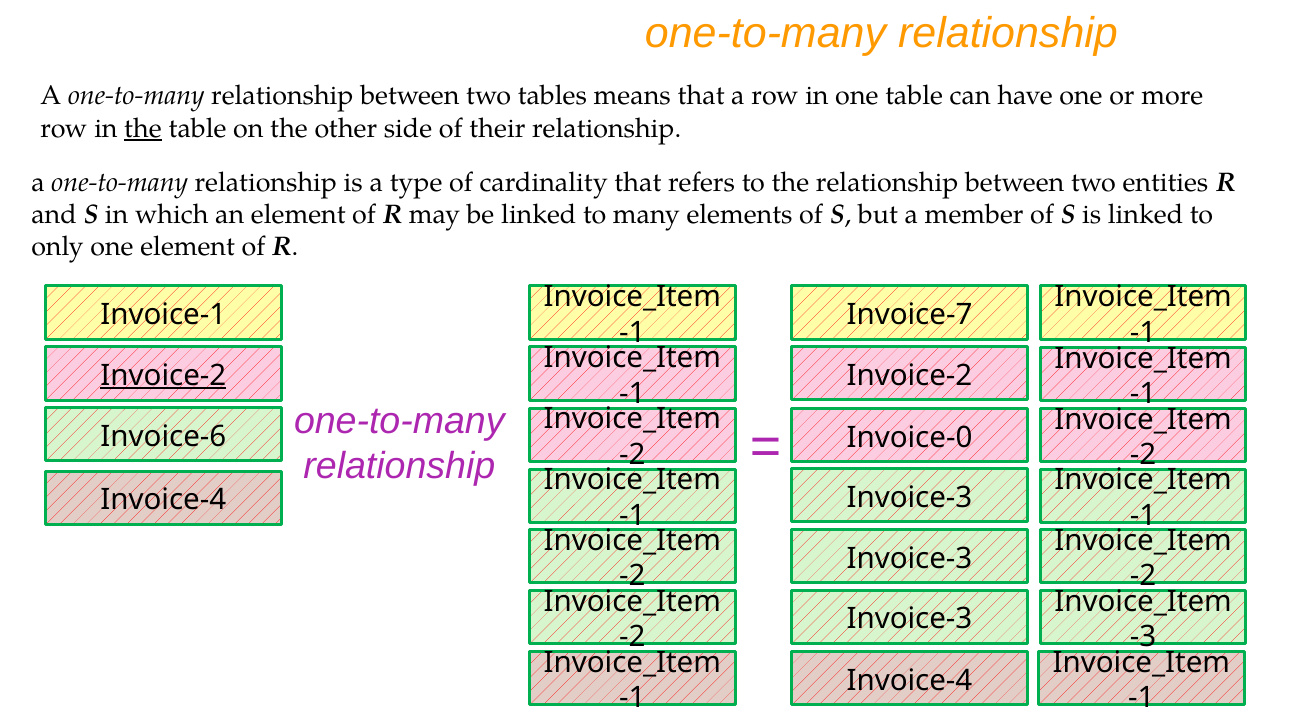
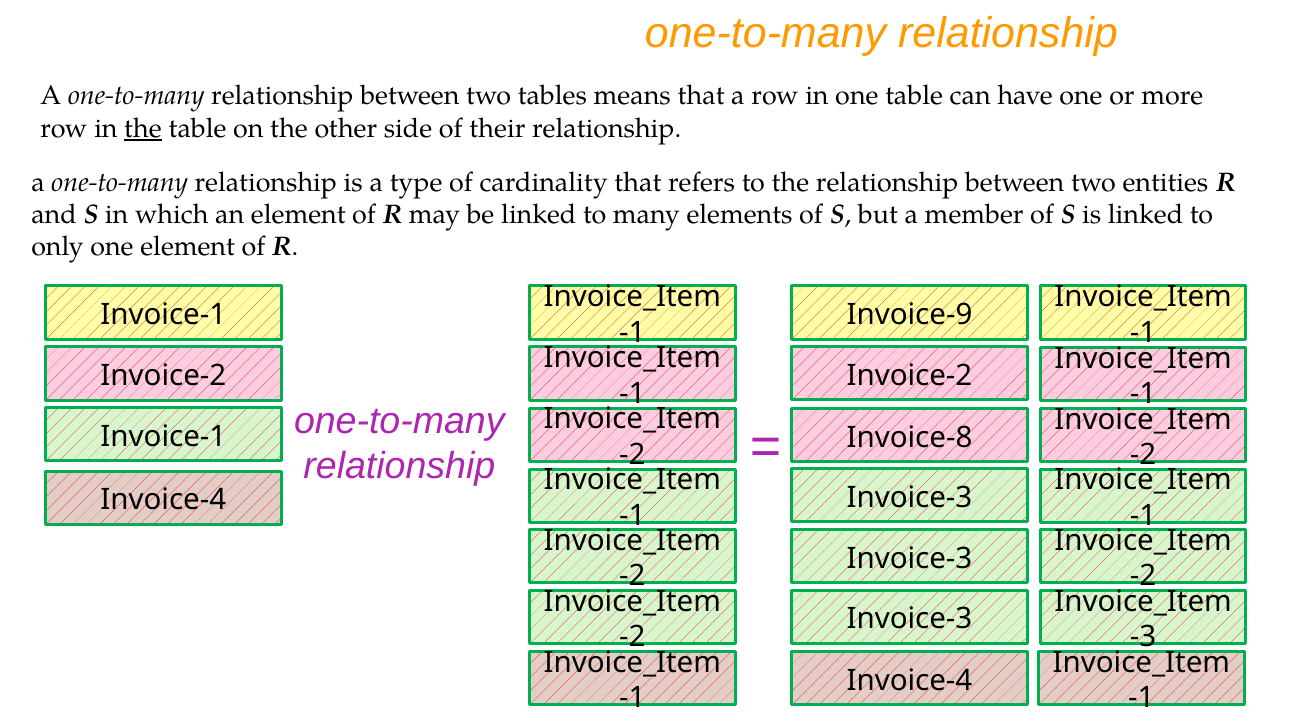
Invoice-7: Invoice-7 -> Invoice-9 (910, 315)
Invoice-2 underline: present -> none (163, 376)
Invoice-6: Invoice-6 -> Invoice-1 (163, 436)
Invoice-0: Invoice-0 -> Invoice-8 (910, 437)
